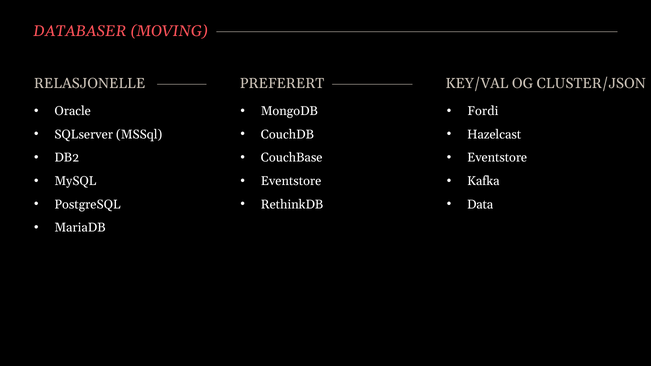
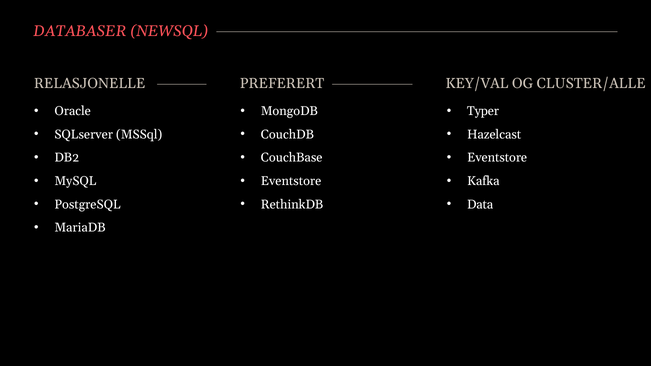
MOVING: MOVING -> NEWSQL (169, 31)
CLUSTER/JSON: CLUSTER/JSON -> CLUSTER/ALLE (591, 84)
Fordi: Fordi -> Typer (483, 111)
